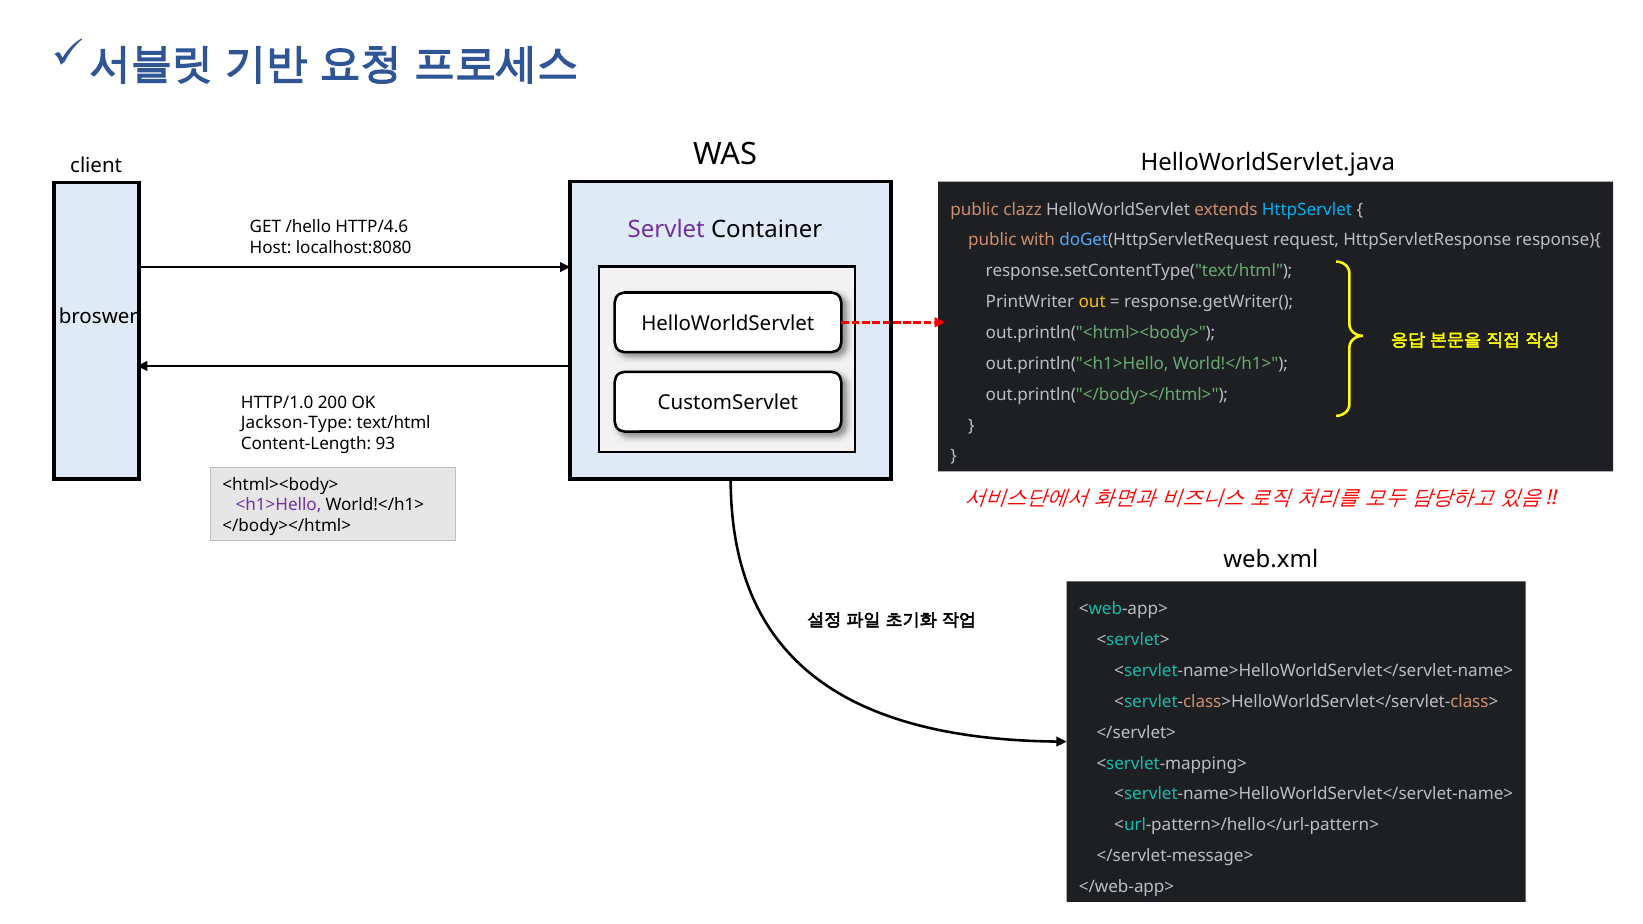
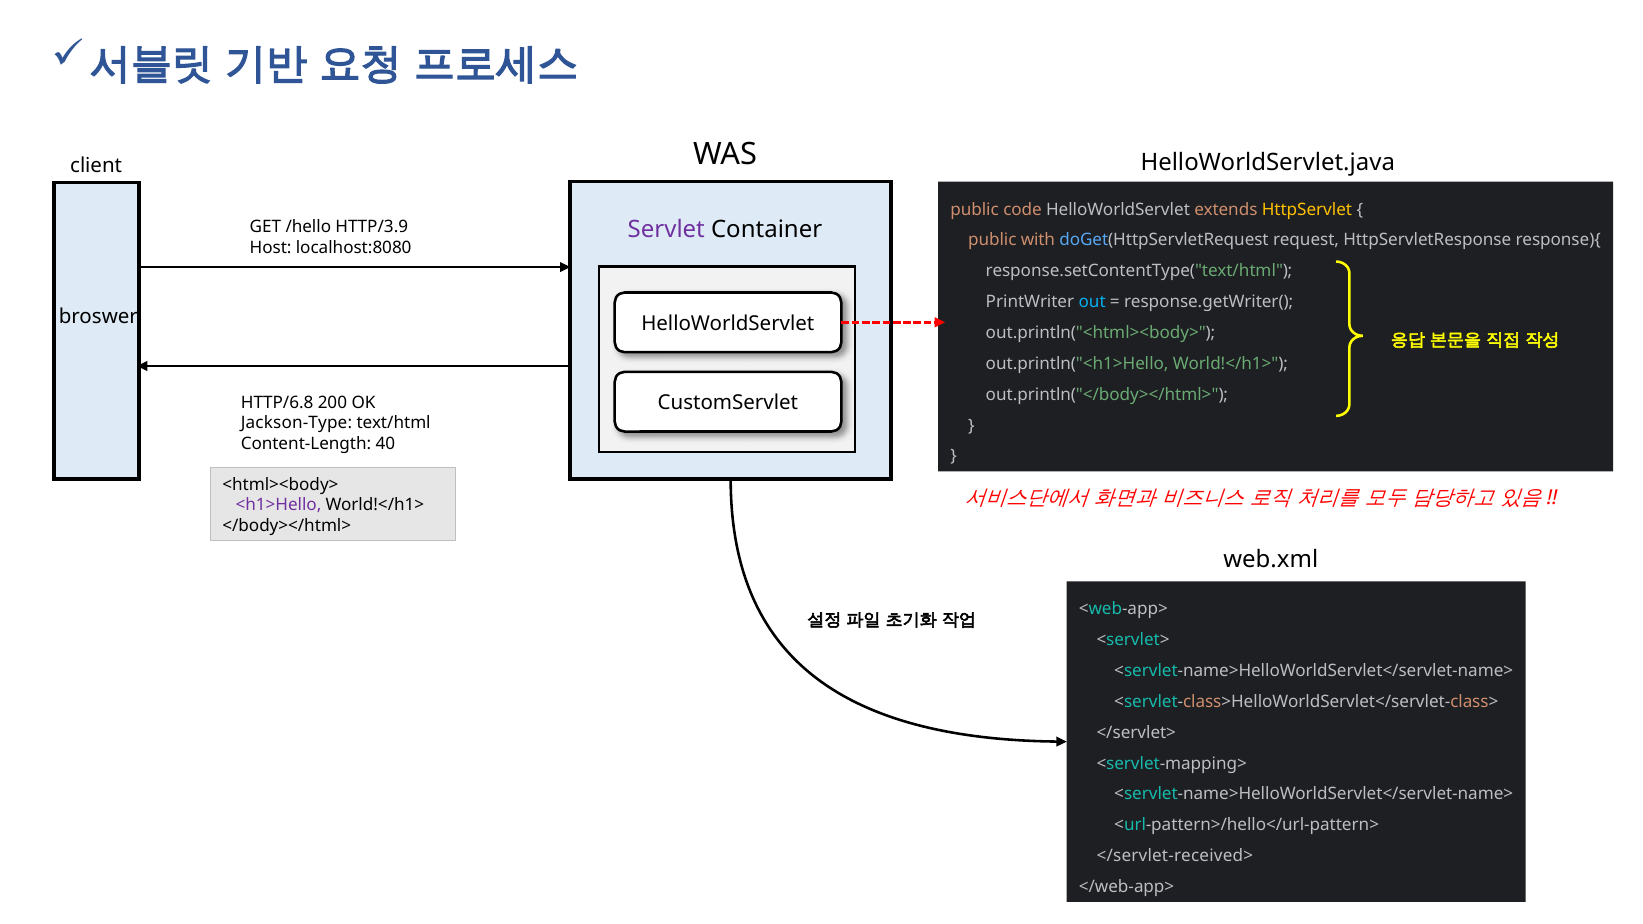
clazz: clazz -> code (1023, 210)
HttpServlet colour: light blue -> yellow (1307, 210)
HTTP/4.6: HTTP/4.6 -> HTTP/3.9 (372, 227)
out colour: yellow -> light blue (1092, 302)
HTTP/1.0: HTTP/1.0 -> HTTP/6.8 (277, 403)
93: 93 -> 40 (385, 444)
</servlet-message>: </servlet-message> -> </servlet-received> (1175, 856)
